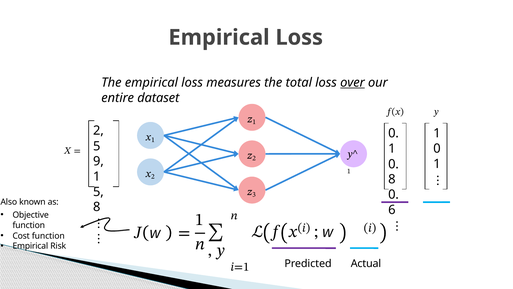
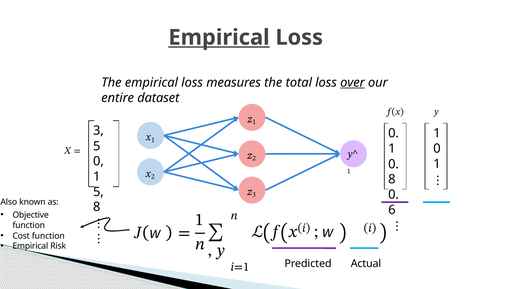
Empirical underline: none -> present (219, 37)
2: 2 -> 3 (98, 131)
9: 9 -> 0 (98, 161)
